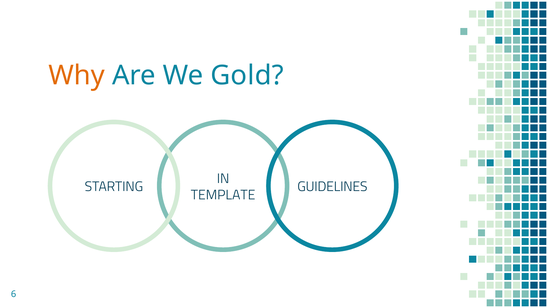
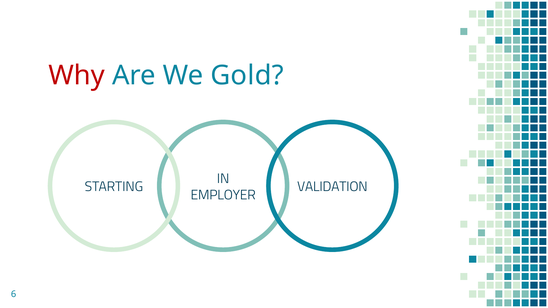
Why colour: orange -> red (77, 76)
GUIDELINES: GUIDELINES -> VALIDATION (332, 187)
TEMPLATE: TEMPLATE -> EMPLOYER (223, 195)
